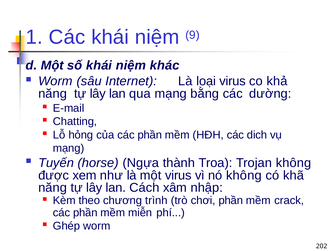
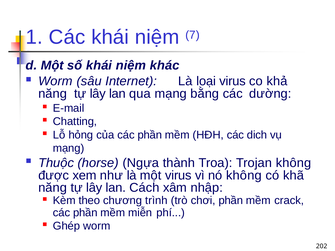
9: 9 -> 7 (193, 35)
Tuyến: Tuyến -> Thuộc (56, 163)
